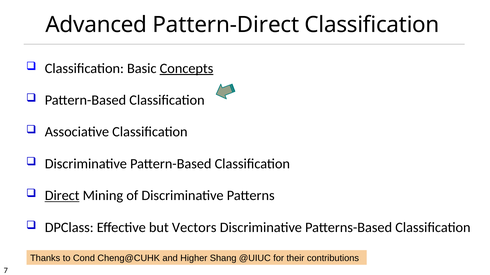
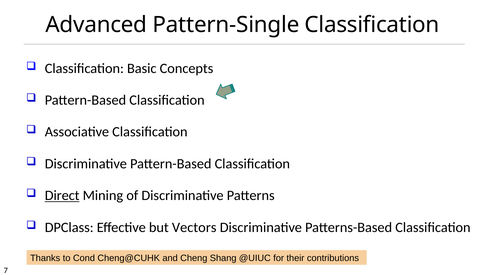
Pattern-Direct: Pattern-Direct -> Pattern-Single (226, 25)
Concepts underline: present -> none (187, 68)
Higher: Higher -> Cheng (194, 259)
